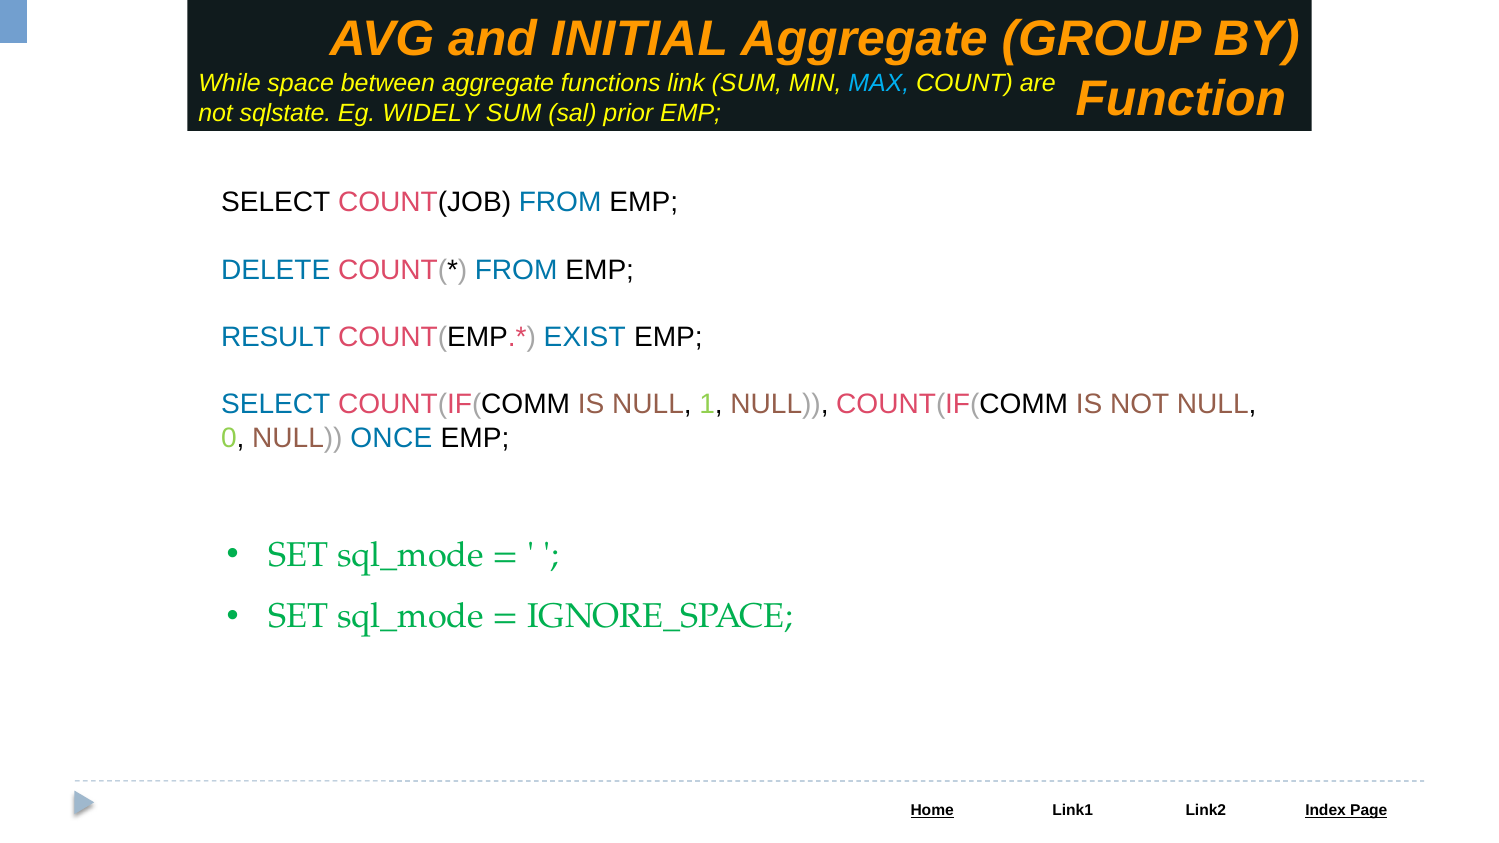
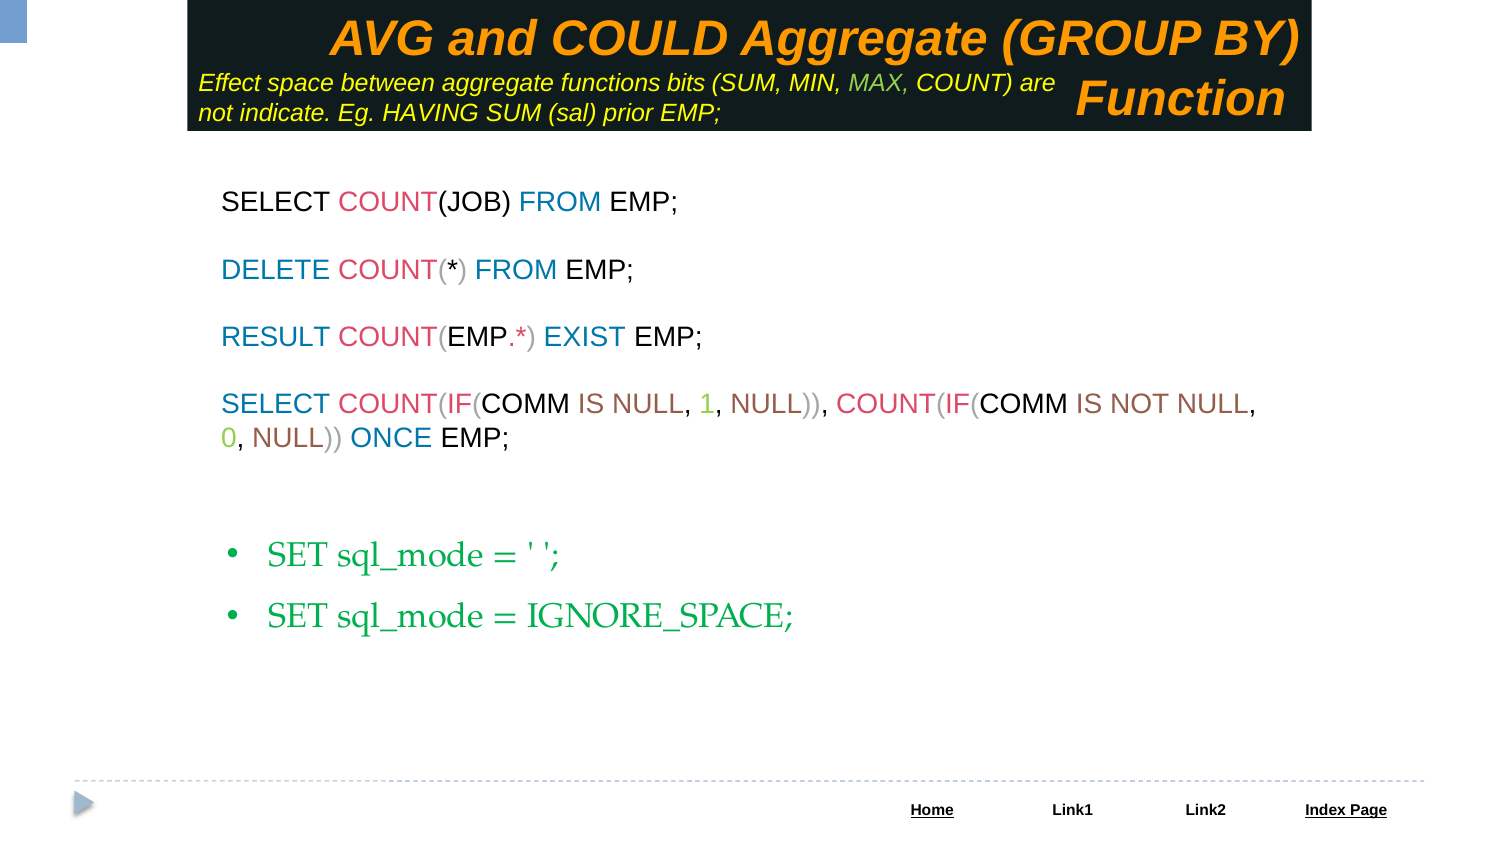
INITIAL: INITIAL -> COULD (640, 39)
While: While -> Effect (230, 84)
link: link -> bits (686, 84)
MAX colour: light blue -> light green (879, 84)
sqlstate: sqlstate -> indicate (285, 114)
WIDELY: WIDELY -> HAVING (431, 114)
